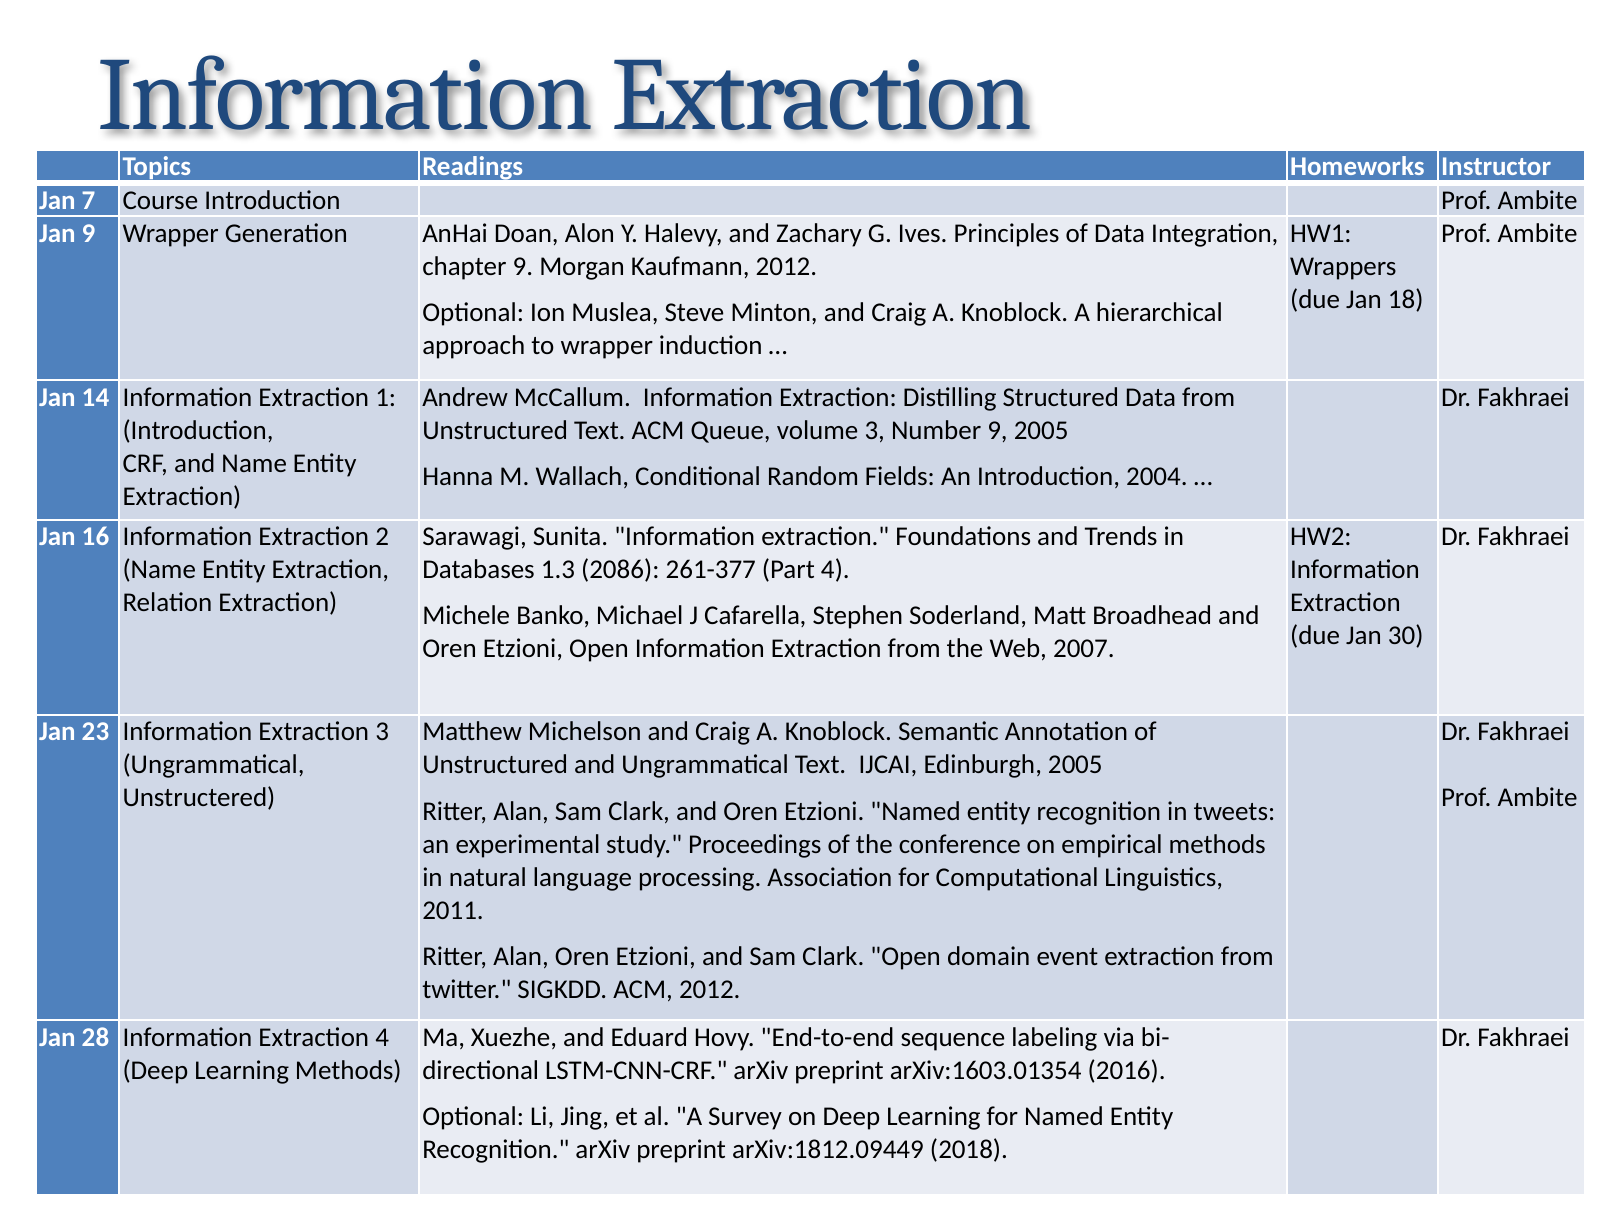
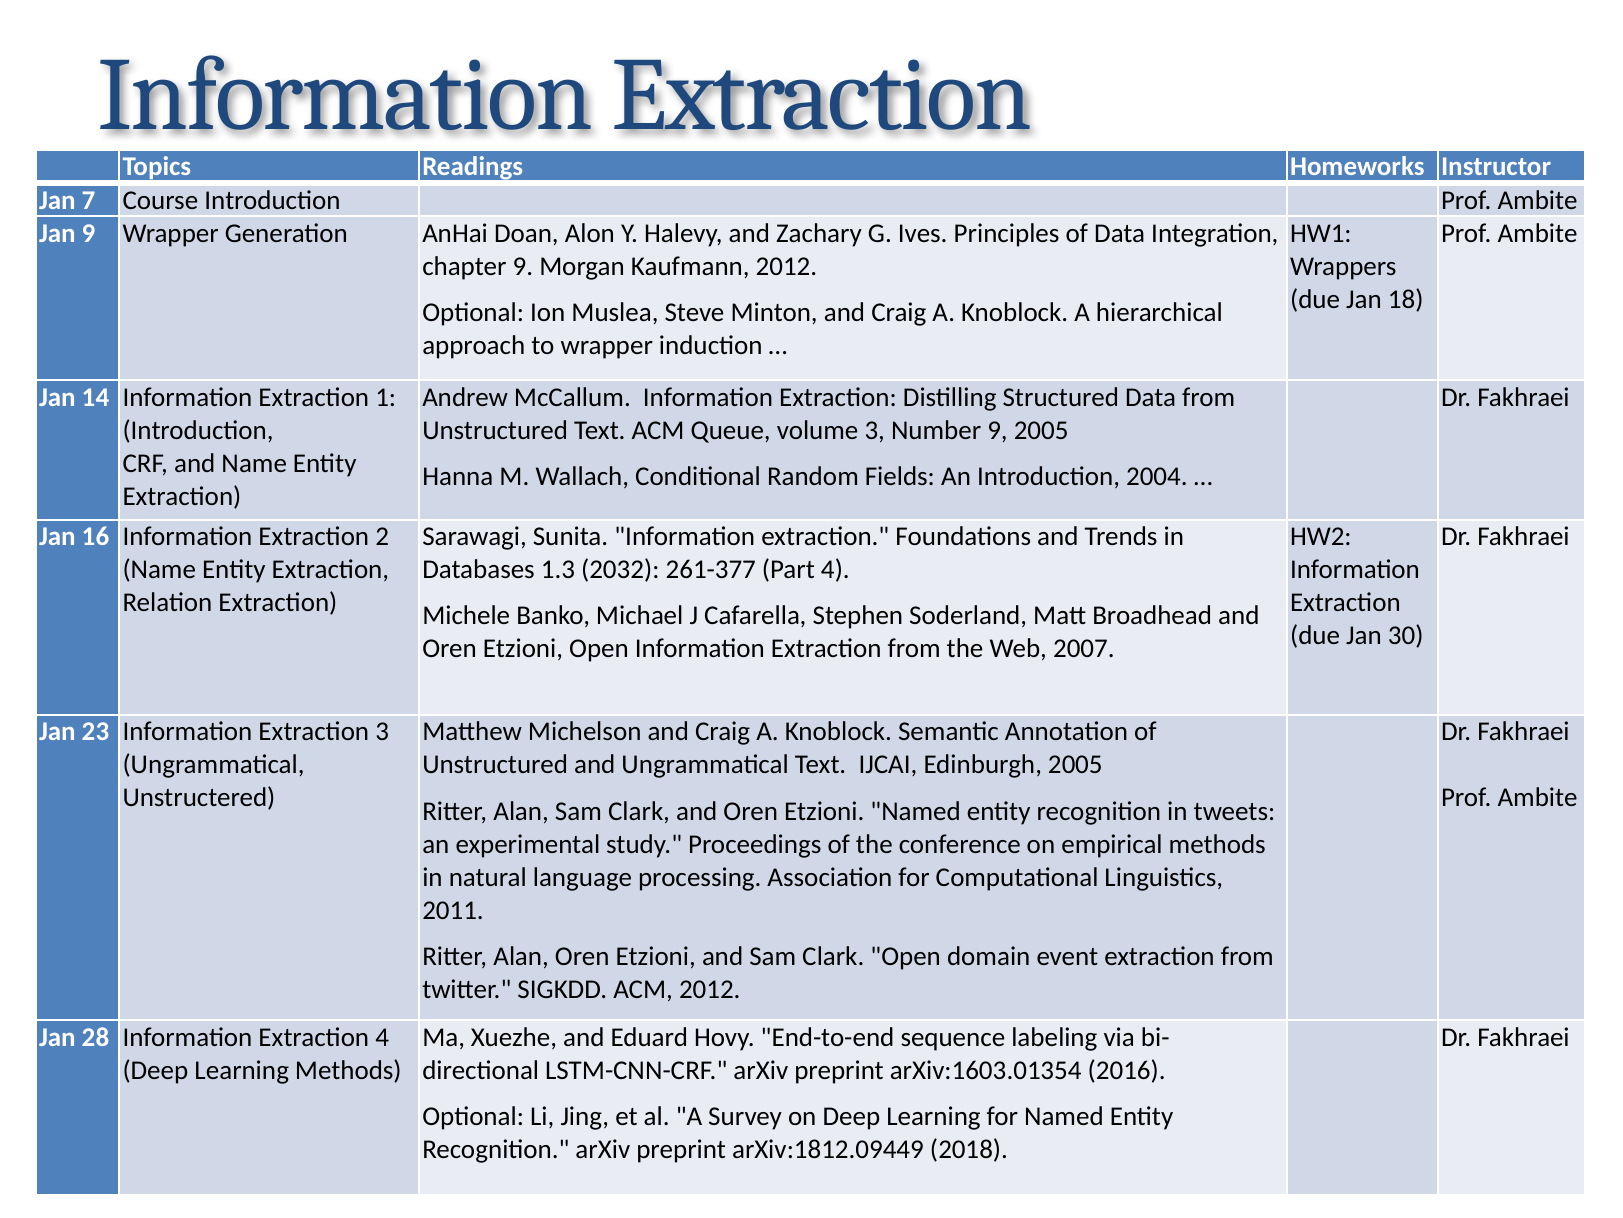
2086: 2086 -> 2032 (620, 569)
